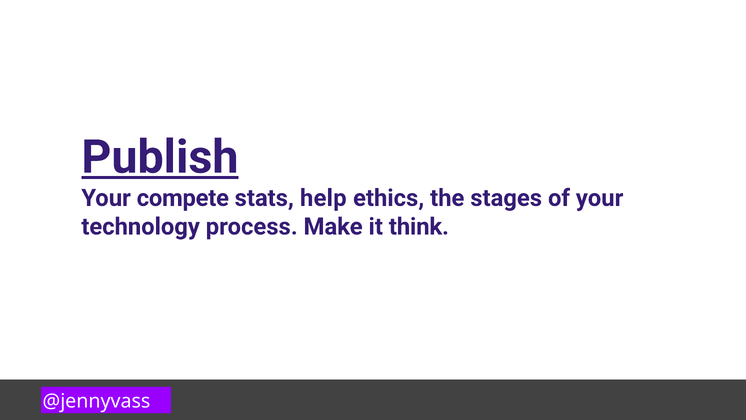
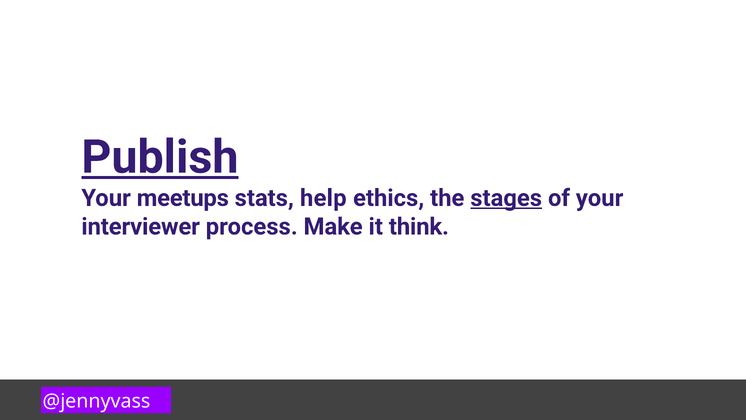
compete: compete -> meetups (183, 198)
stages underline: none -> present (506, 198)
technology: technology -> interviewer (141, 226)
